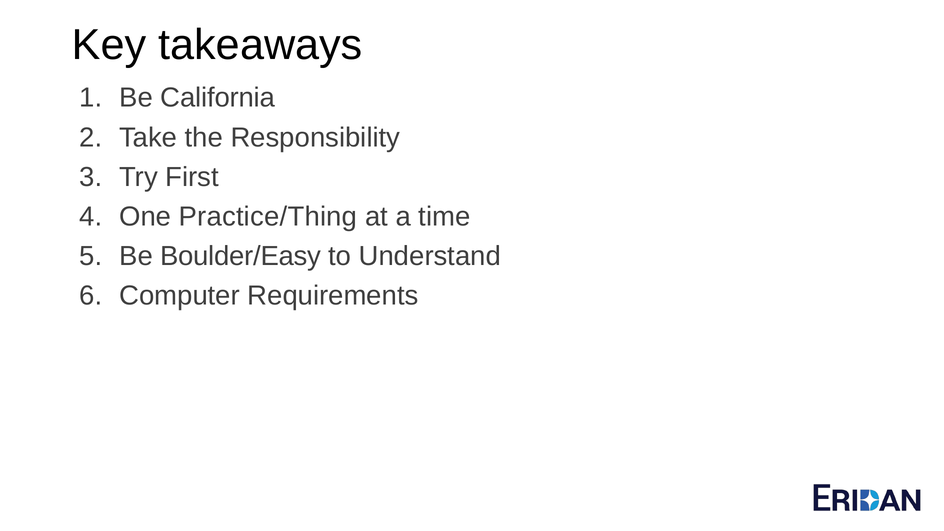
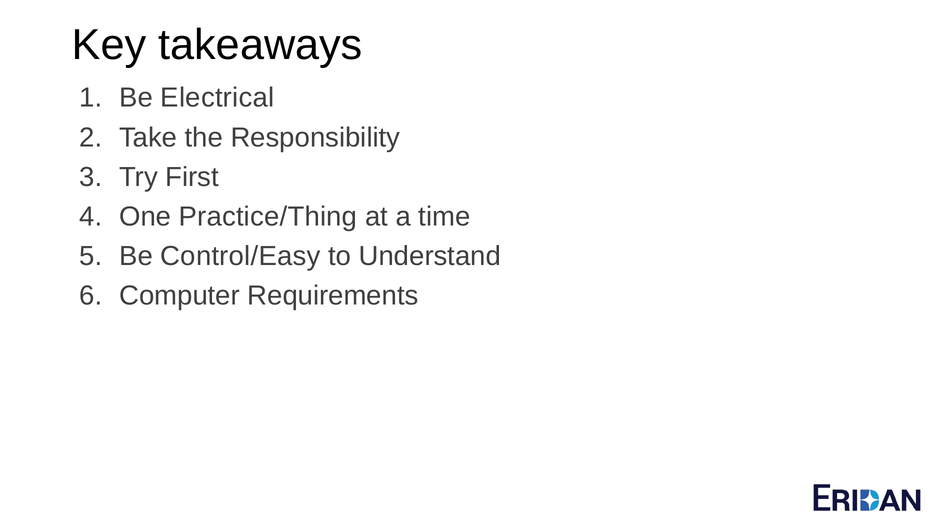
California: California -> Electrical (218, 98)
Boulder/Easy: Boulder/Easy -> Control/Easy (240, 256)
